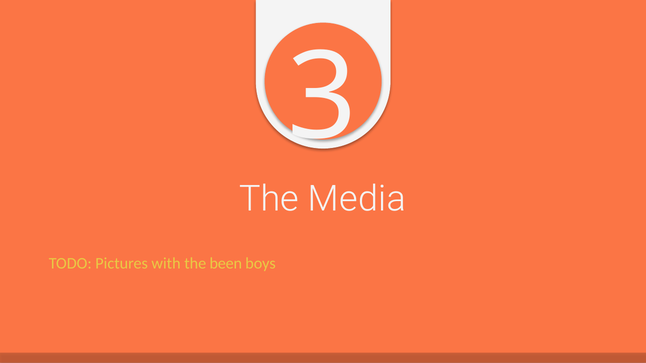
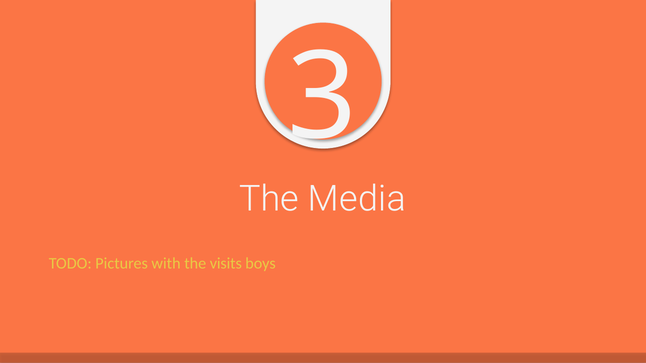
been: been -> visits (226, 264)
